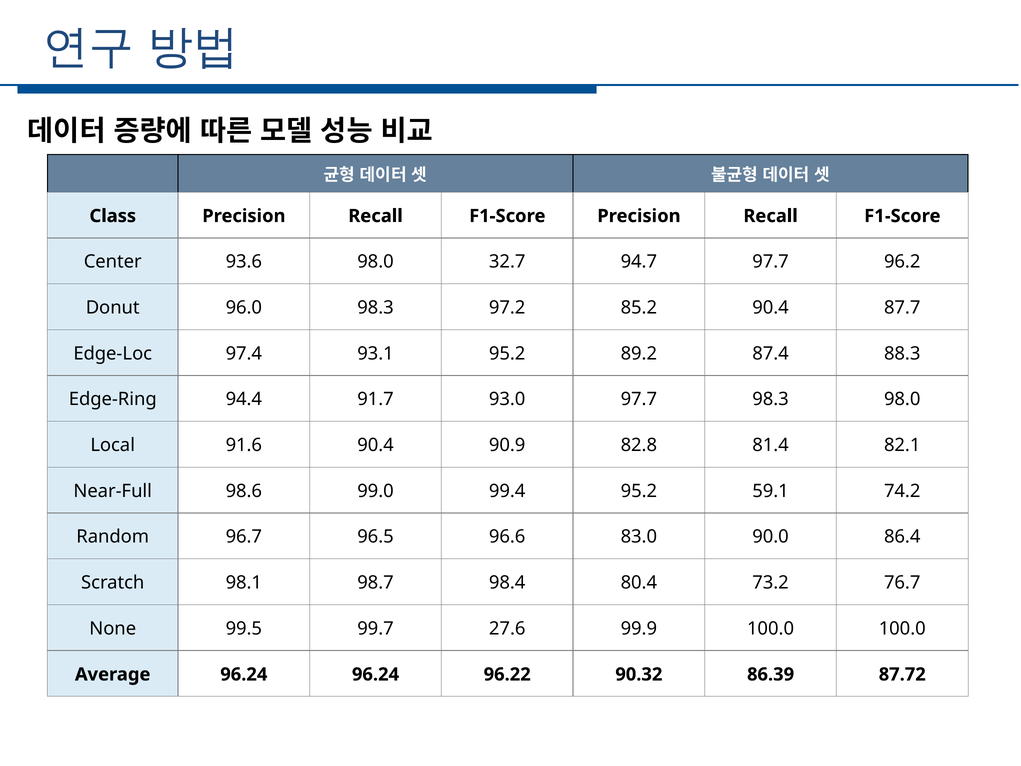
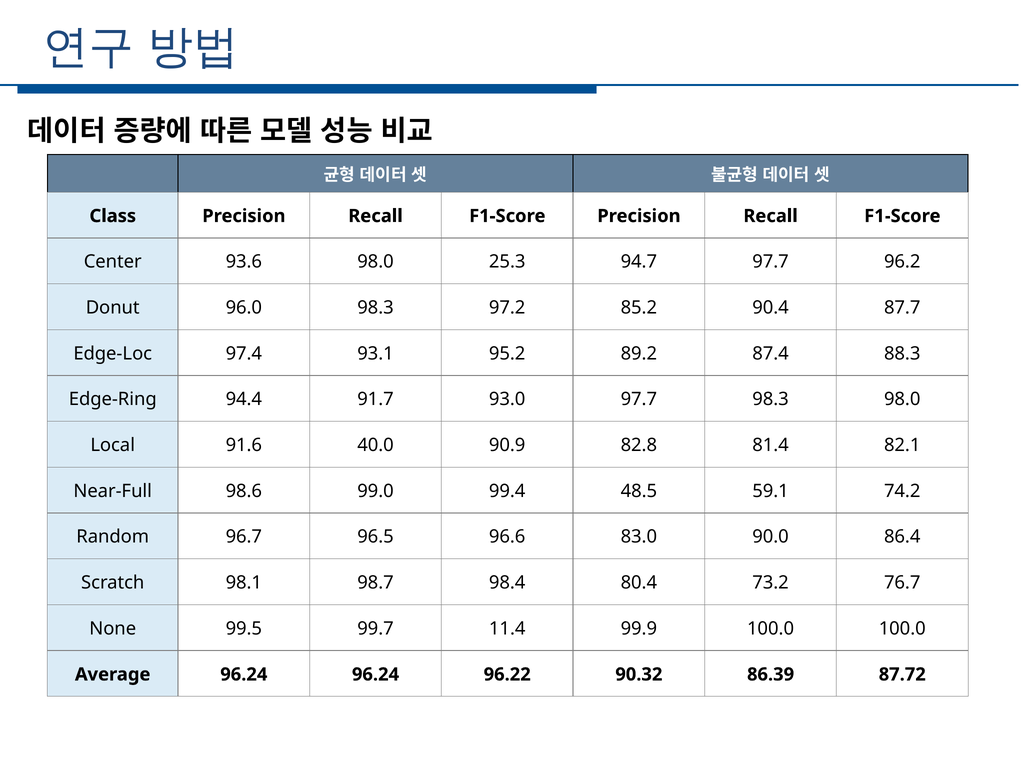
32.7: 32.7 -> 25.3 (507, 262)
91.6 90.4: 90.4 -> 40.0 (376, 445)
99.4 95.2: 95.2 -> 48.5 (639, 491)
27.6: 27.6 -> 11.4 (507, 628)
